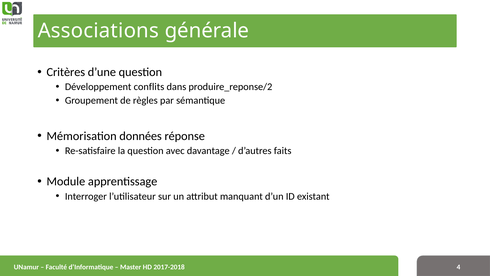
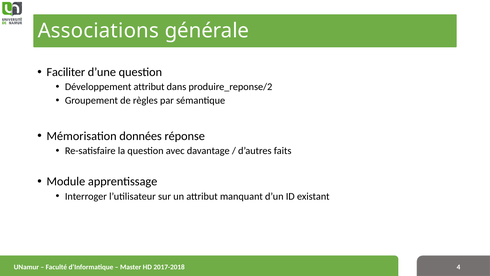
Critères: Critères -> Faciliter (66, 72)
Développement conflits: conflits -> attribut (149, 87)
